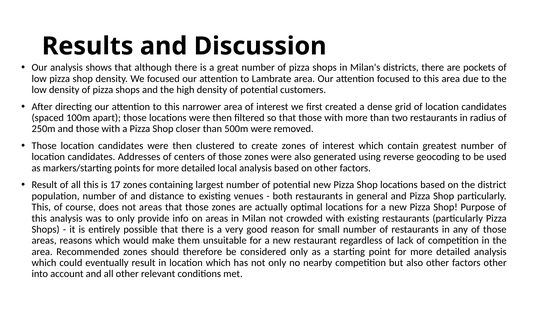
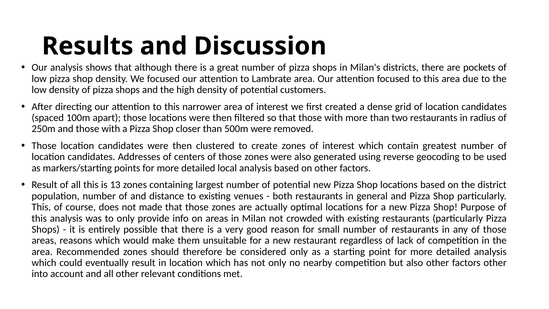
17: 17 -> 13 (115, 185)
not areas: areas -> made (151, 207)
